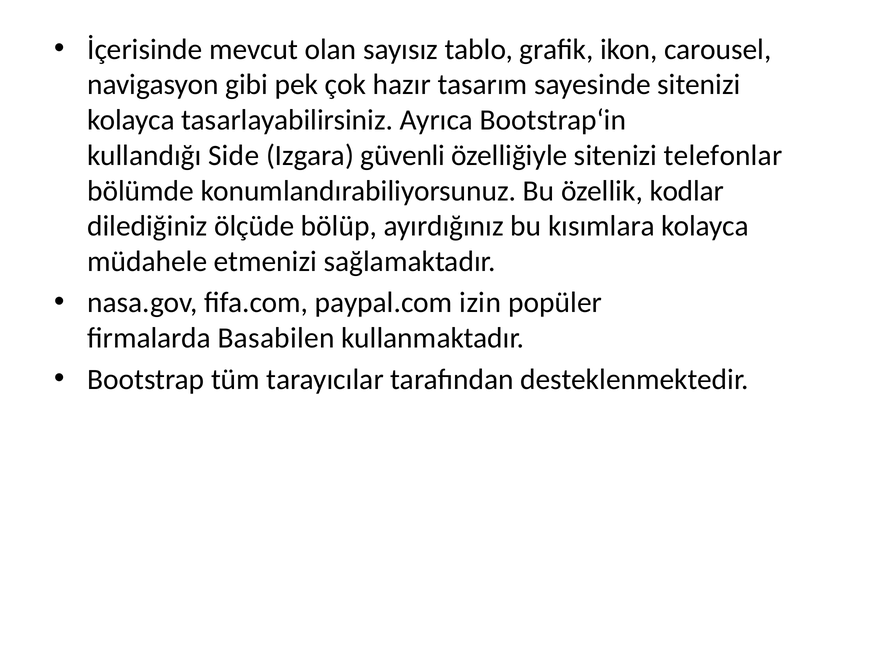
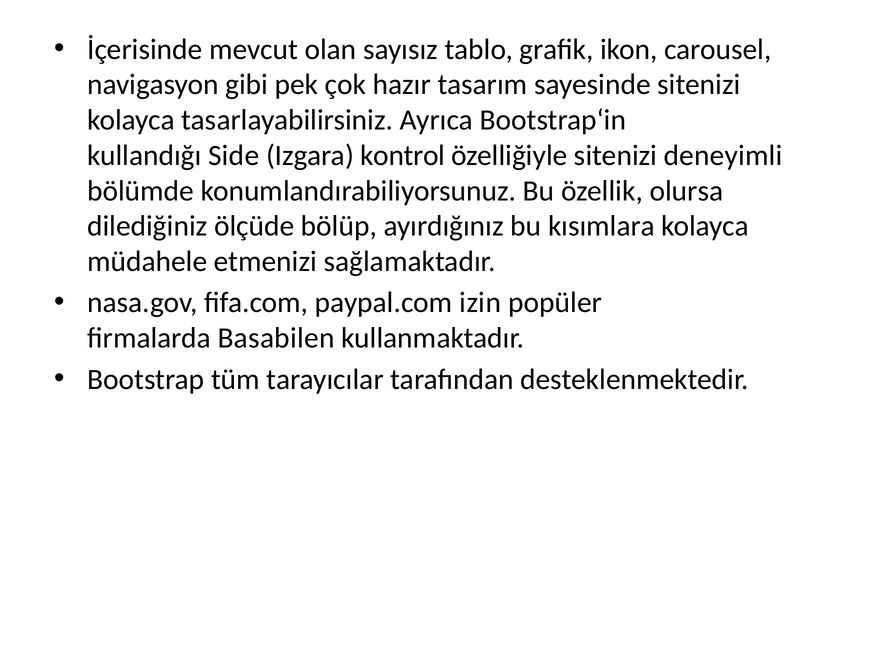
güvenli: güvenli -> kontrol (403, 155)
telefonlar: telefonlar -> deneyimli (723, 155)
kodlar: kodlar -> olursa (687, 191)
